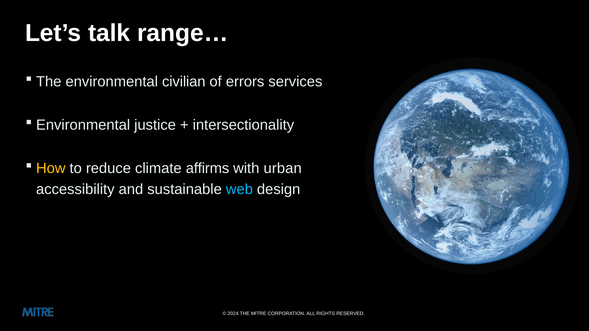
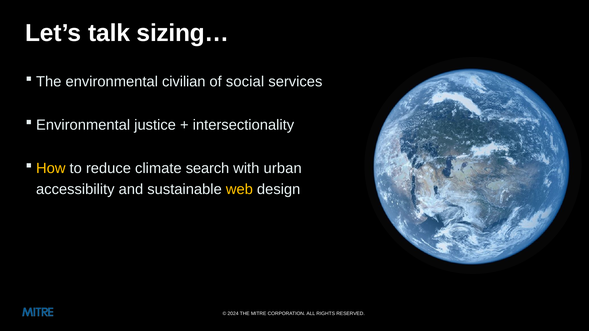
range…: range… -> sizing… (183, 33)
errors: errors -> social (245, 82)
affirms: affirms -> search (208, 168)
web colour: light blue -> yellow (239, 190)
